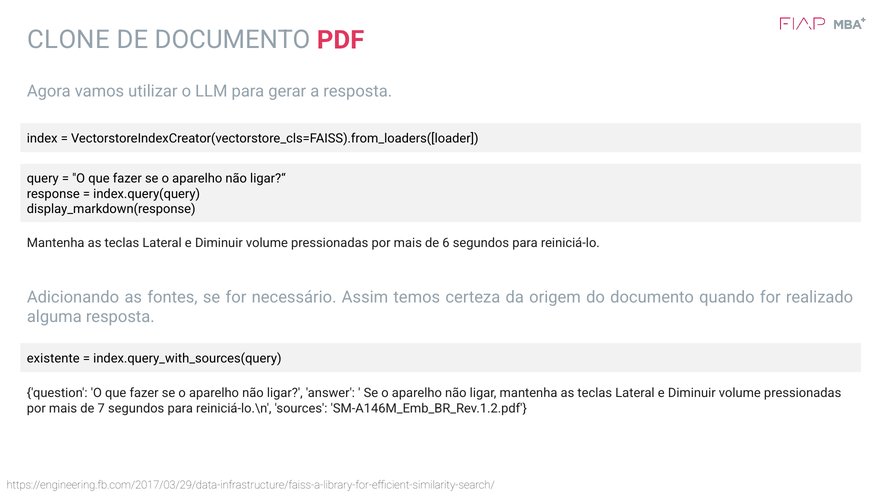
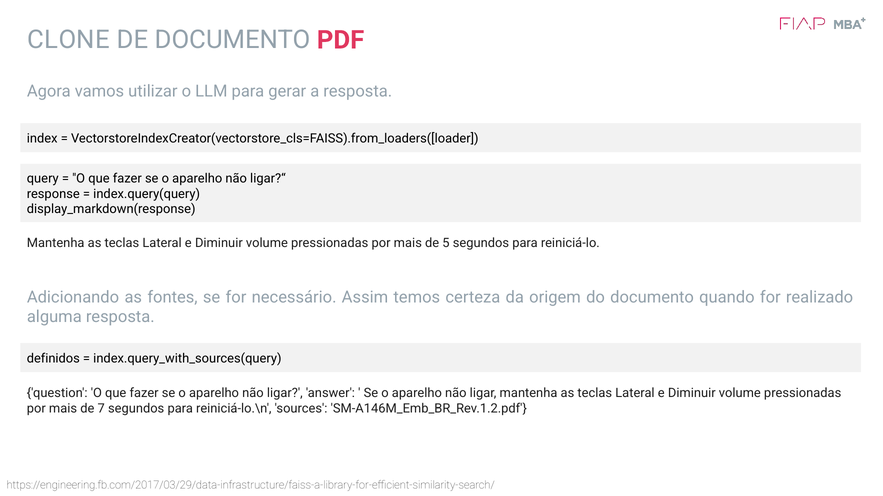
6: 6 -> 5 (446, 244)
existente: existente -> definidos (53, 359)
